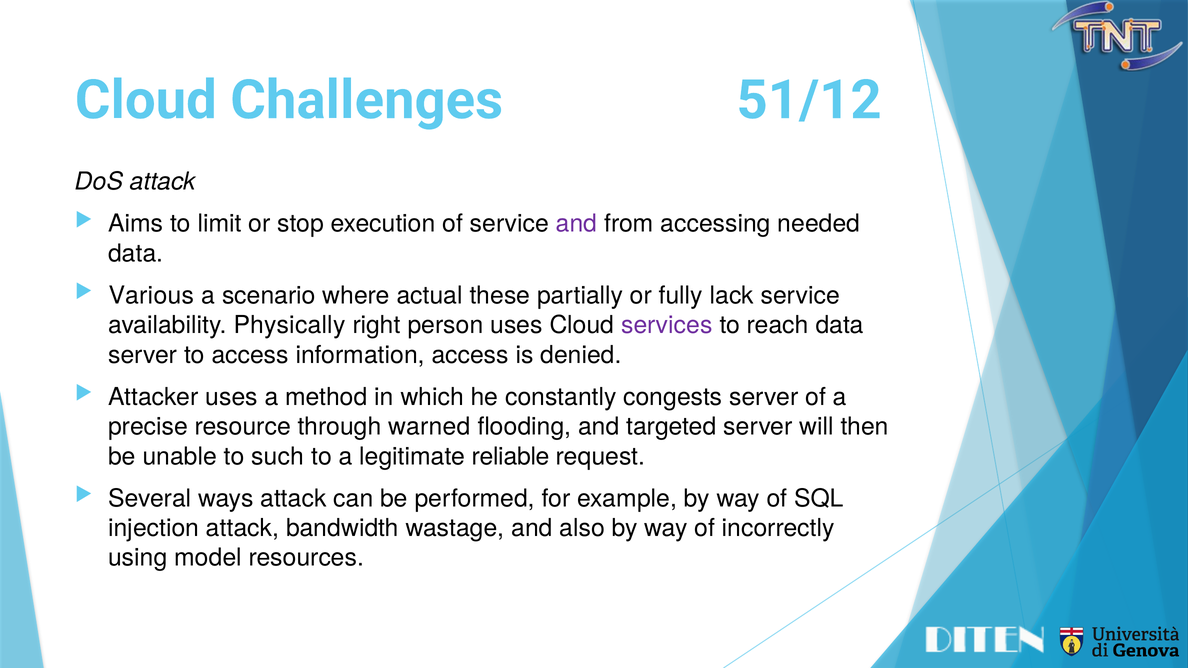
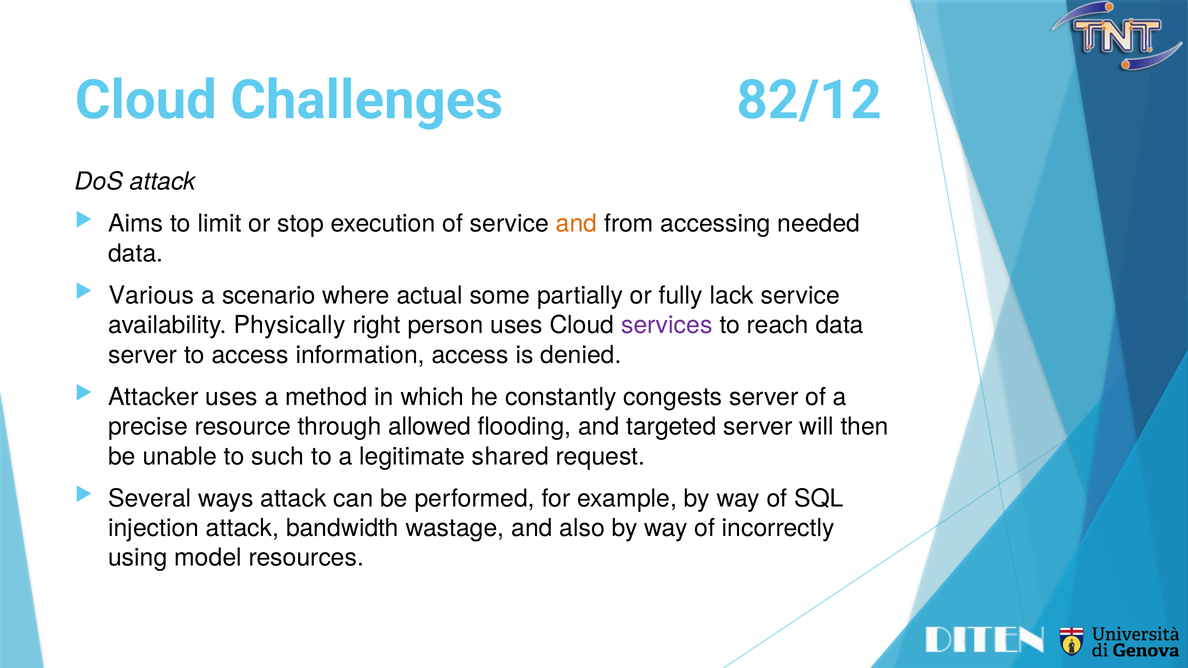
51/12: 51/12 -> 82/12 (809, 100)
and colour: purple -> orange (577, 224)
these: these -> some (500, 296)
warned: warned -> allowed (430, 427)
reliable: reliable -> shared (510, 457)
